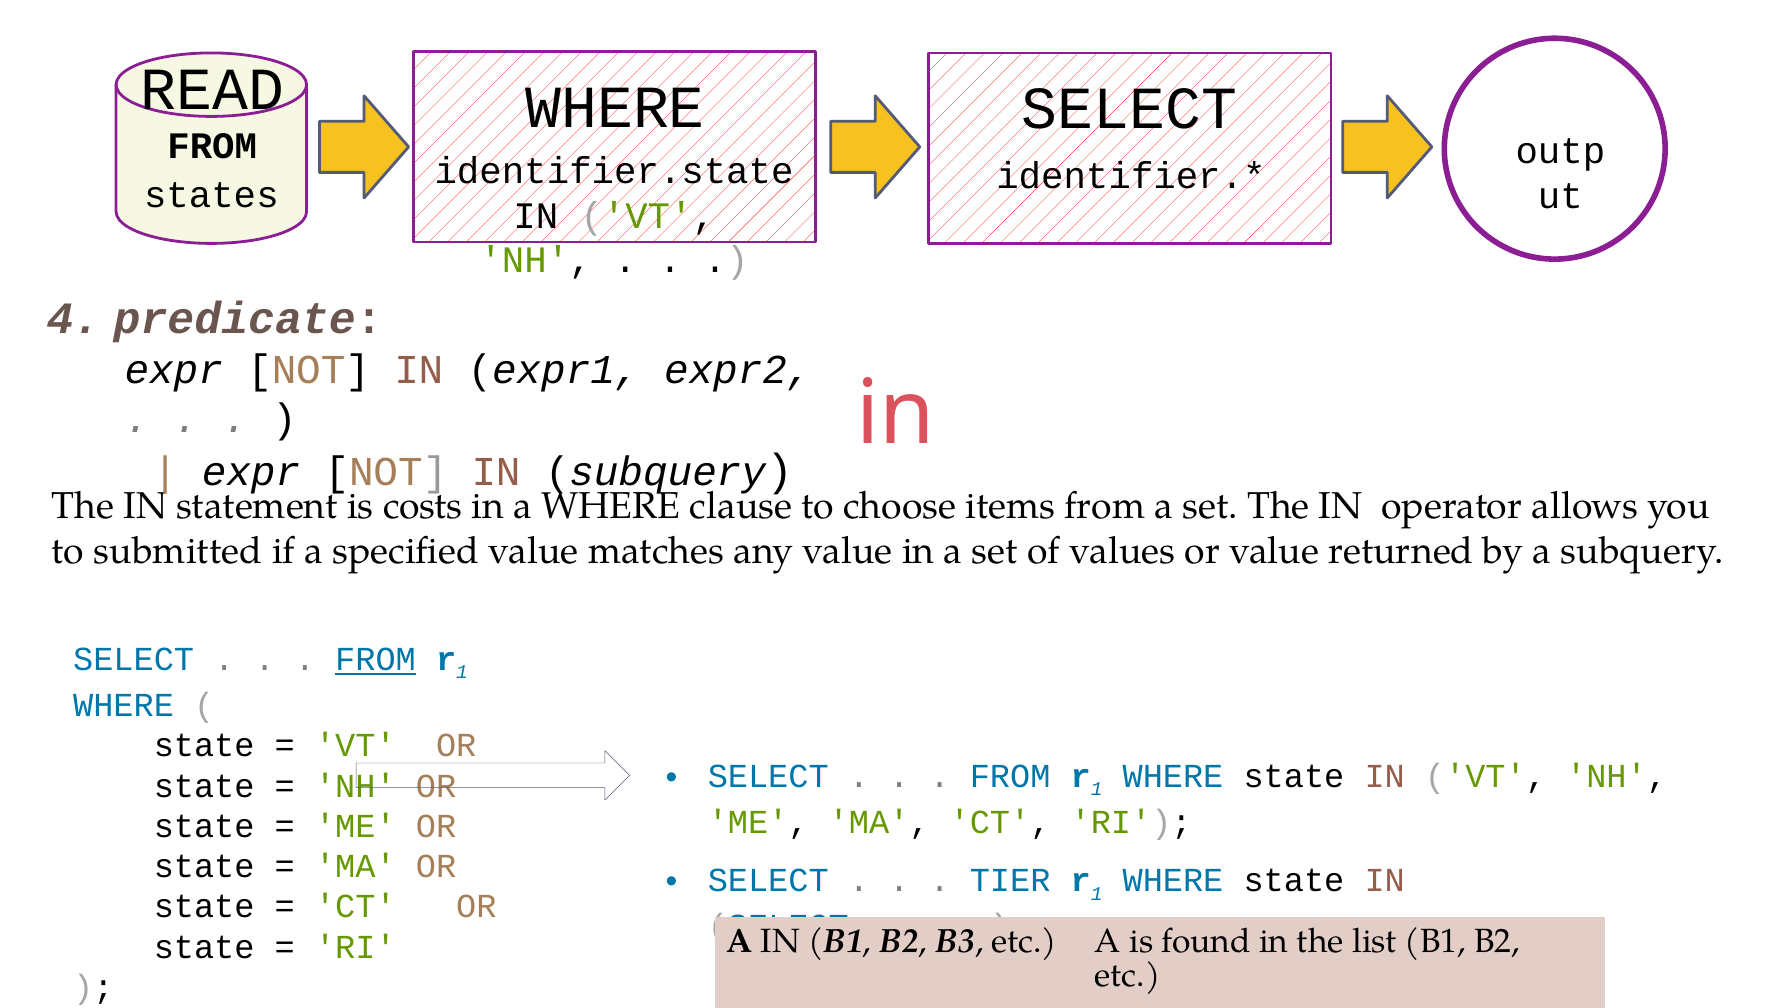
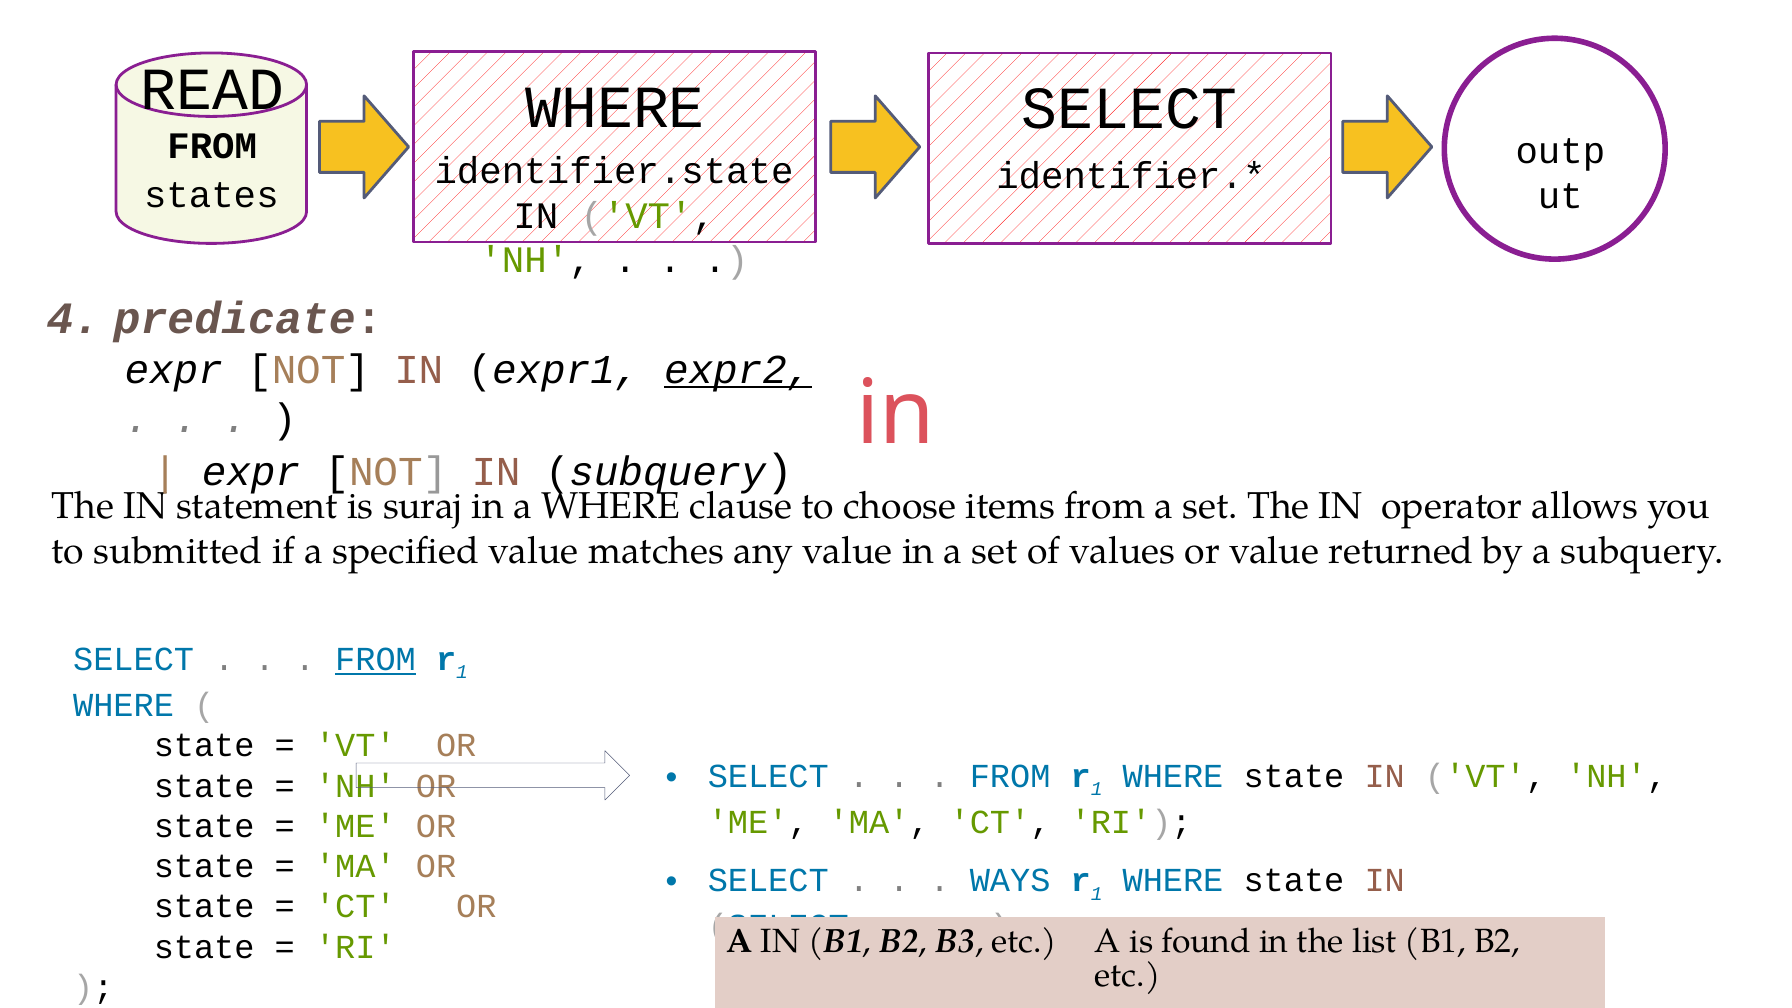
expr2 underline: none -> present (738, 370)
costs: costs -> suraj (423, 506)
TIER: TIER -> WAYS (1010, 881)
